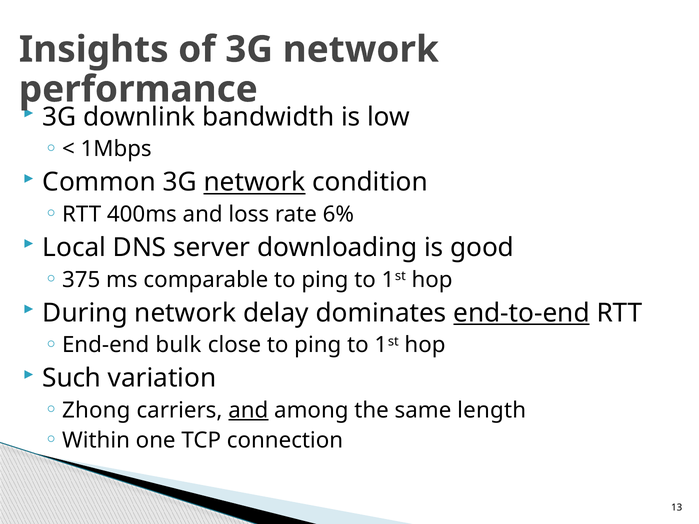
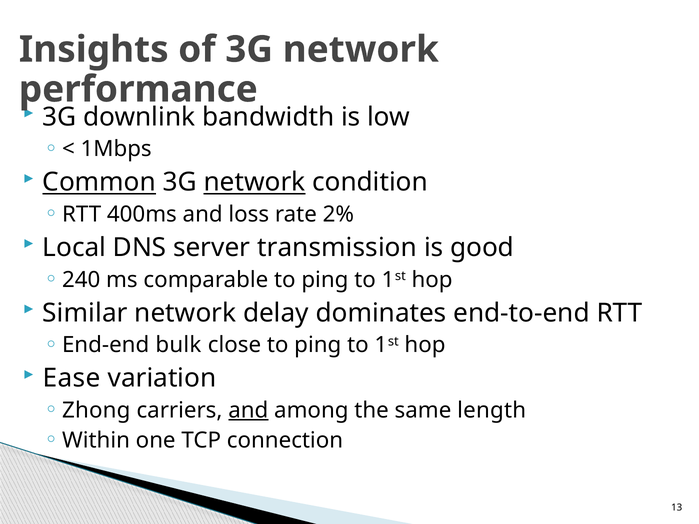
Common underline: none -> present (99, 182)
6%: 6% -> 2% (338, 214)
downloading: downloading -> transmission (337, 248)
375: 375 -> 240 (81, 280)
During: During -> Similar (85, 313)
end-to-end underline: present -> none (522, 313)
Such: Such -> Ease (72, 378)
